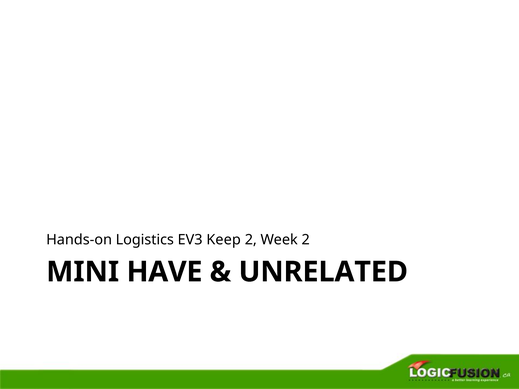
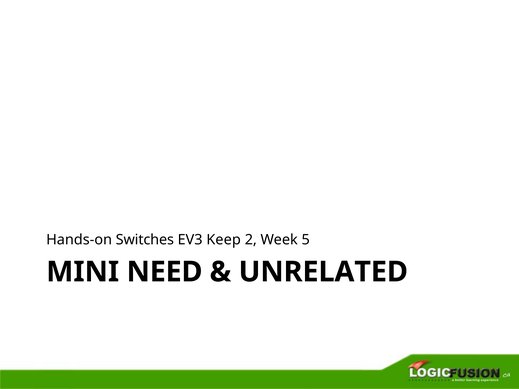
Logistics: Logistics -> Switches (145, 240)
Week 2: 2 -> 5 (306, 240)
HAVE: HAVE -> NEED (165, 272)
